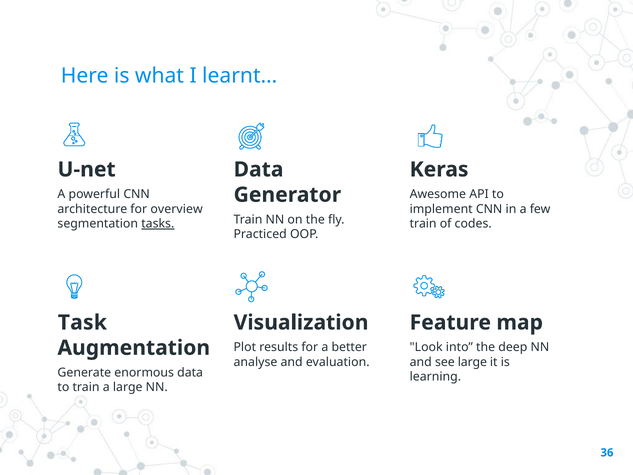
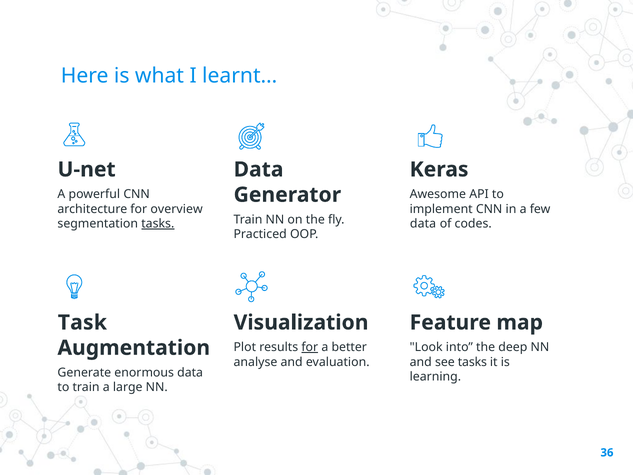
train: train -> data (423, 224)
for underline: none -> present (310, 347)
see large: large -> tasks (472, 362)
